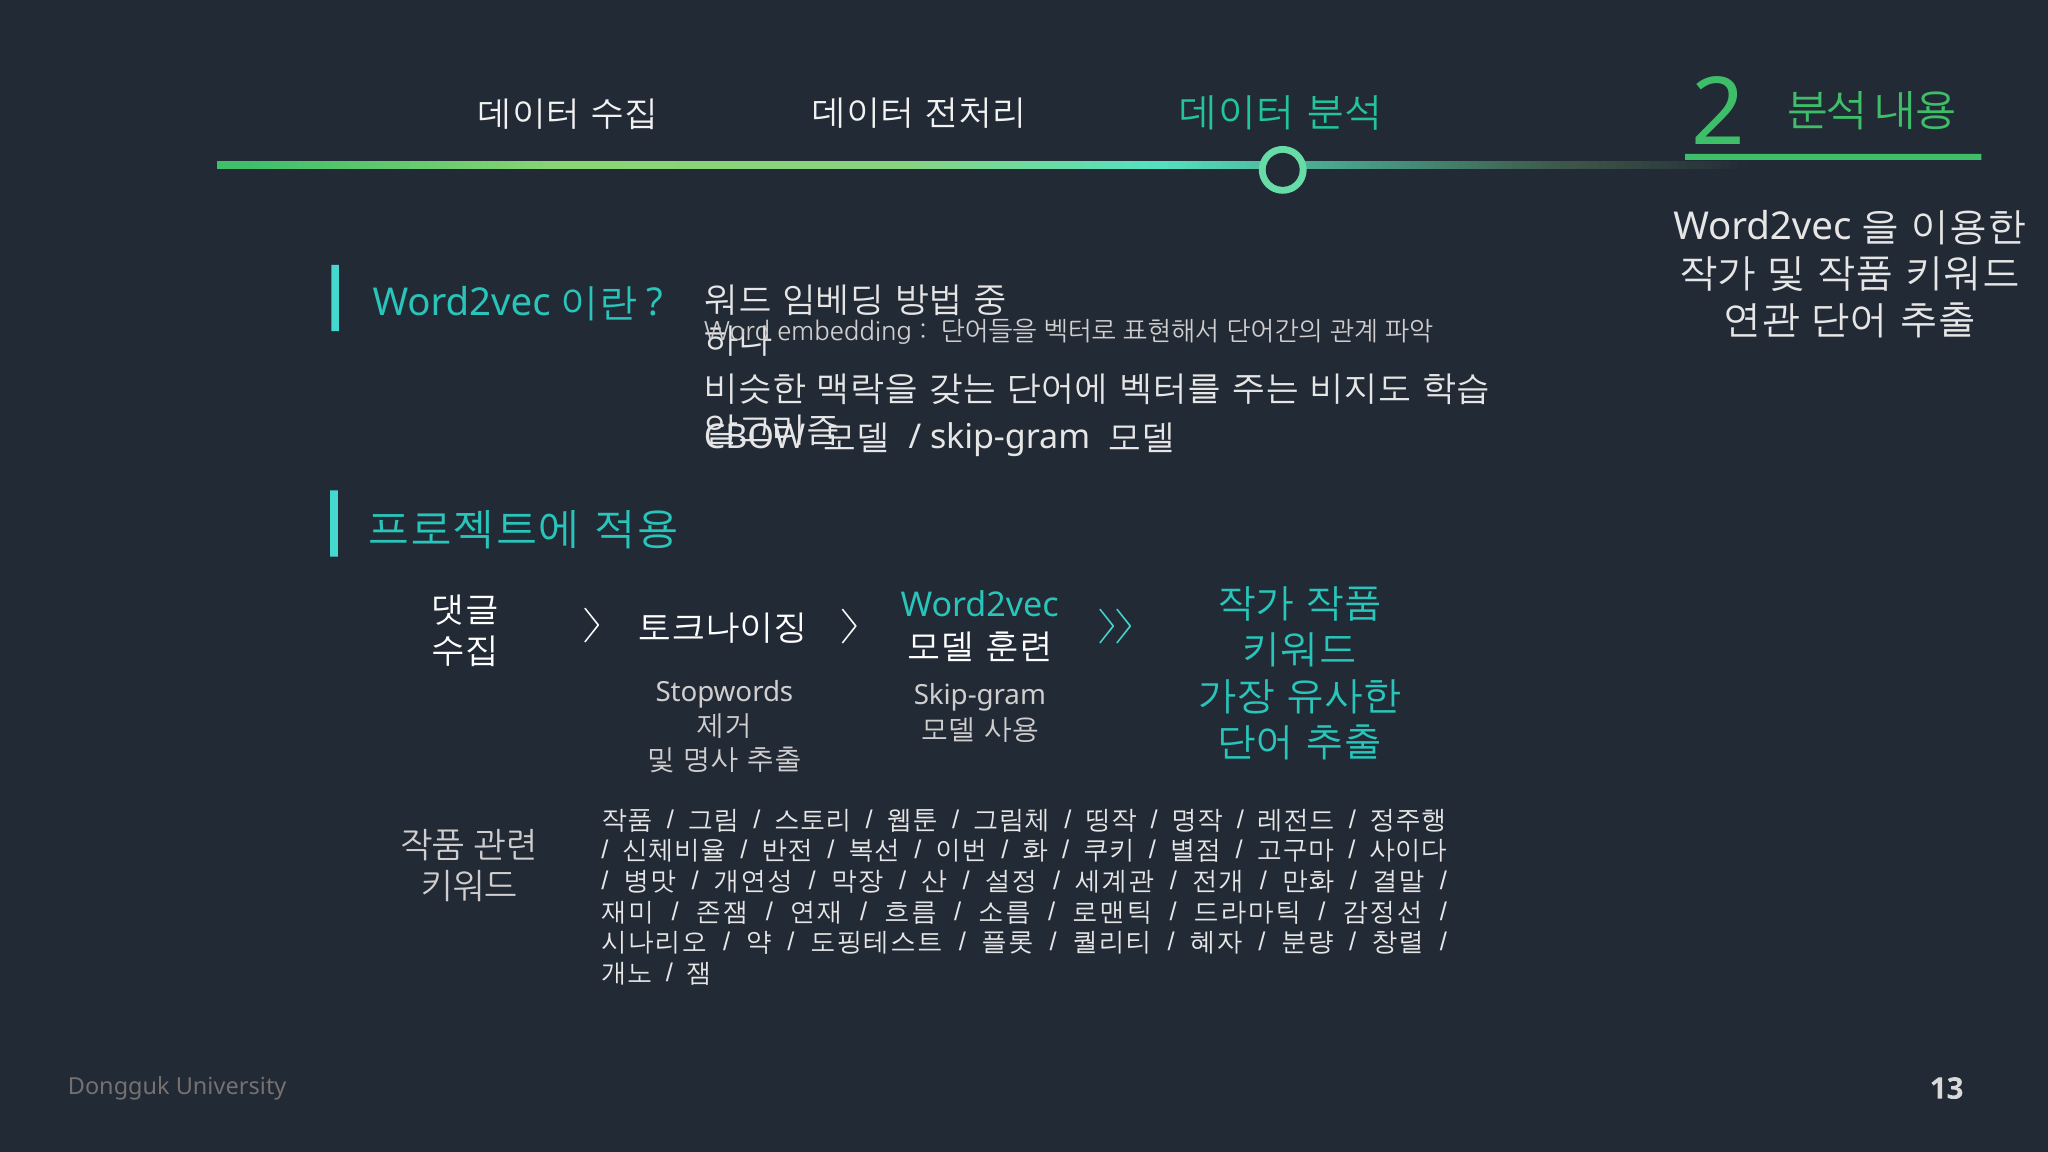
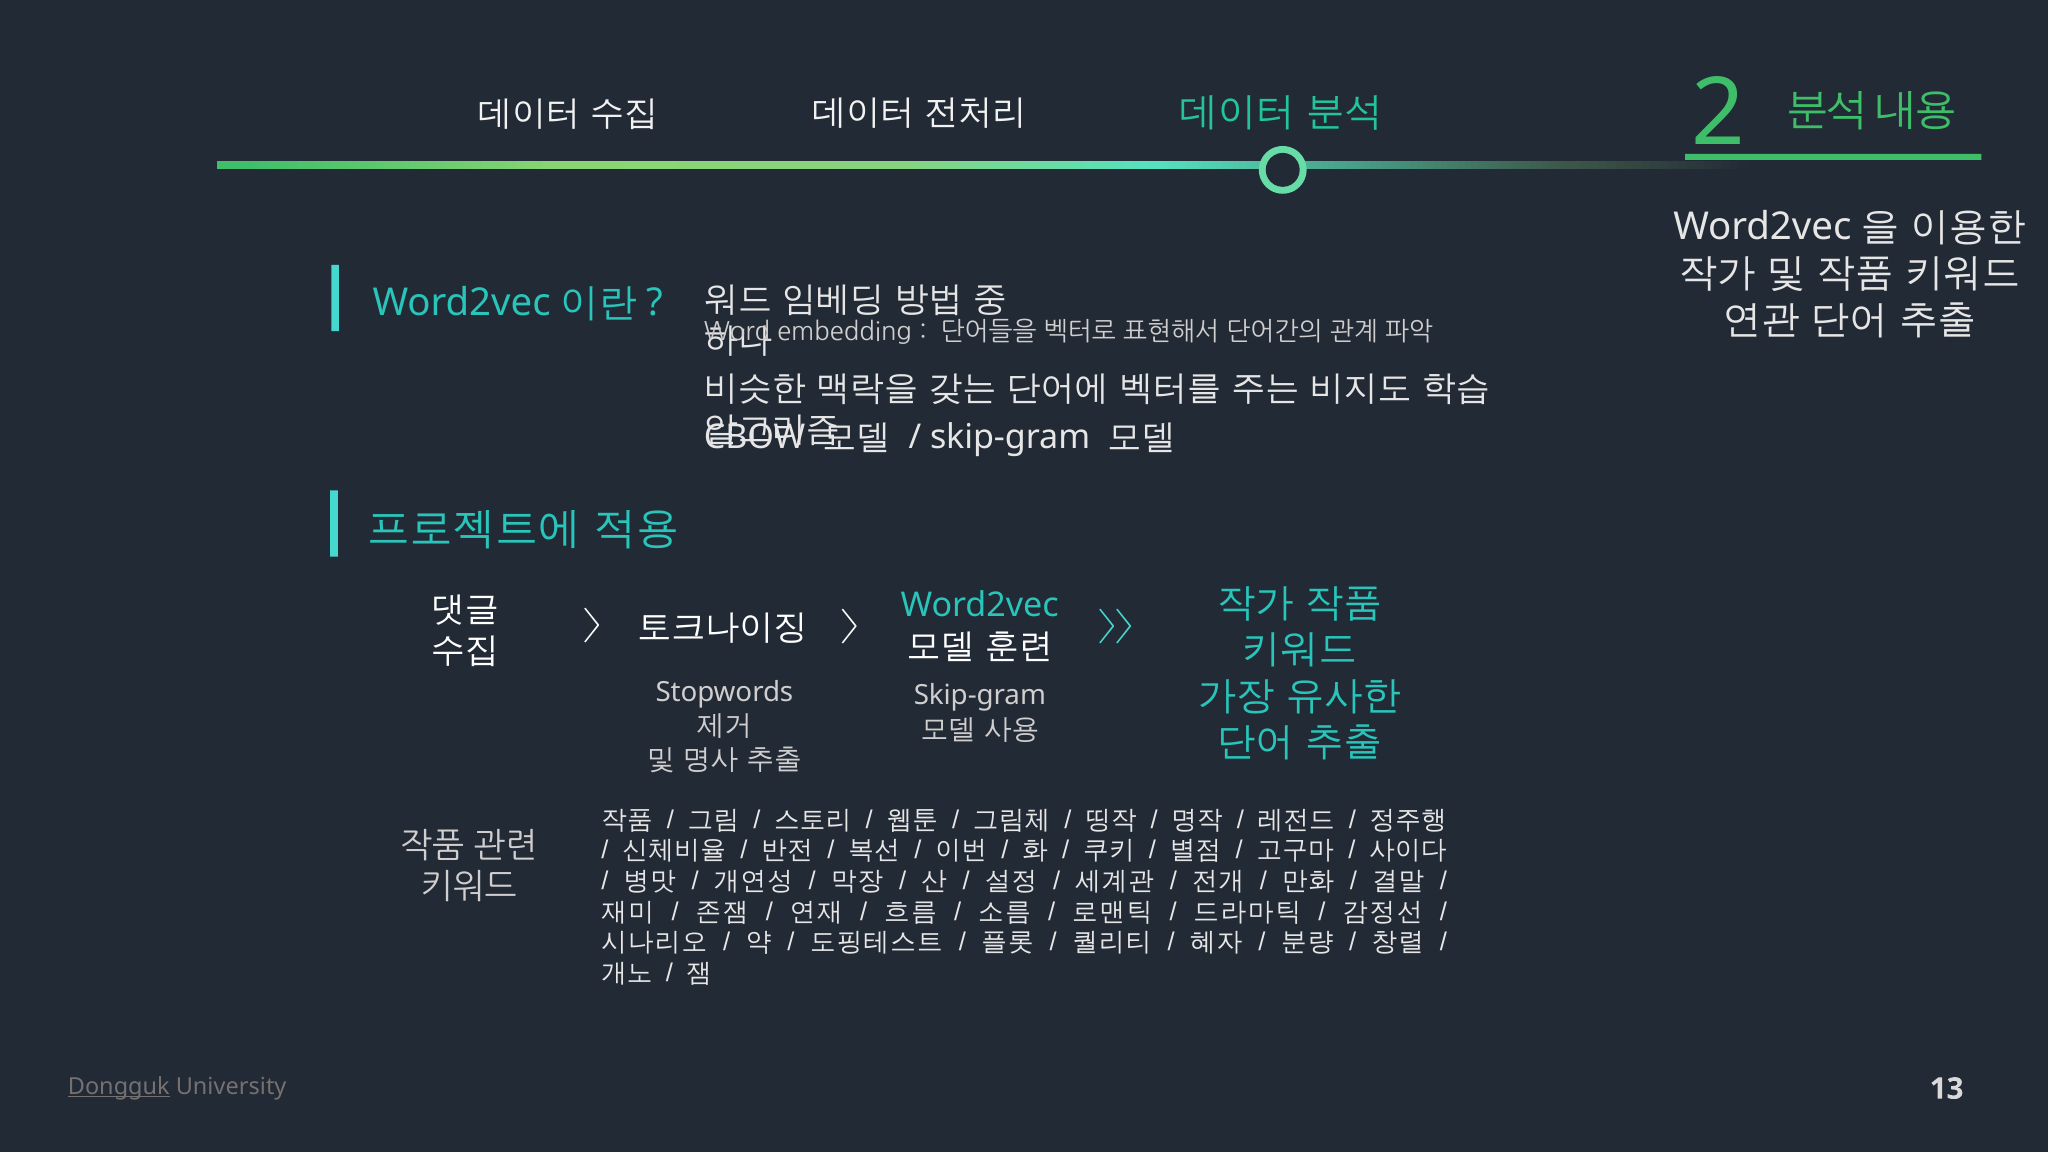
Dongguk underline: none -> present (119, 1087)
